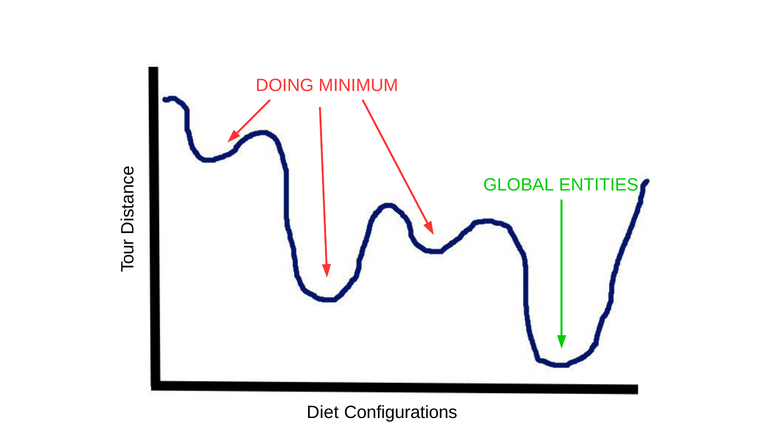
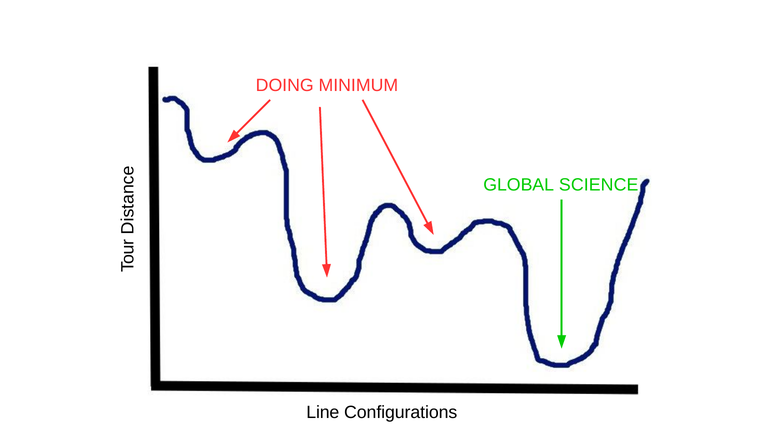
ENTITIES: ENTITIES -> SCIENCE (599, 185)
Diet: Diet -> Line (323, 412)
